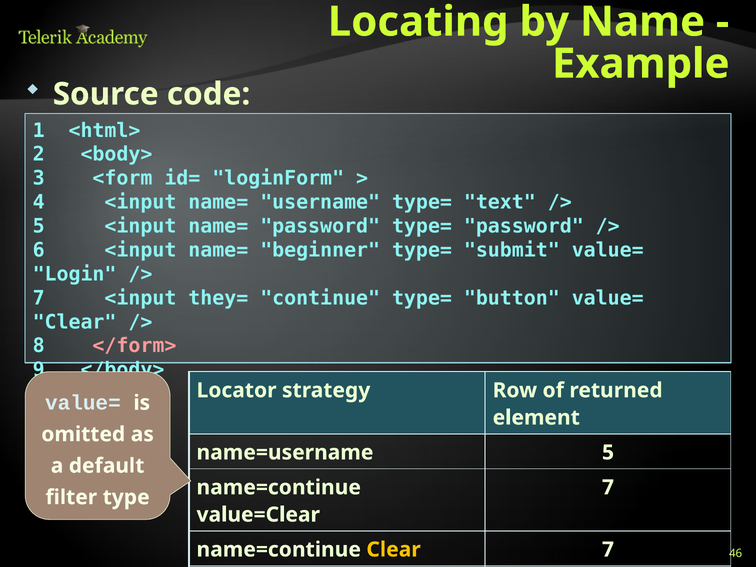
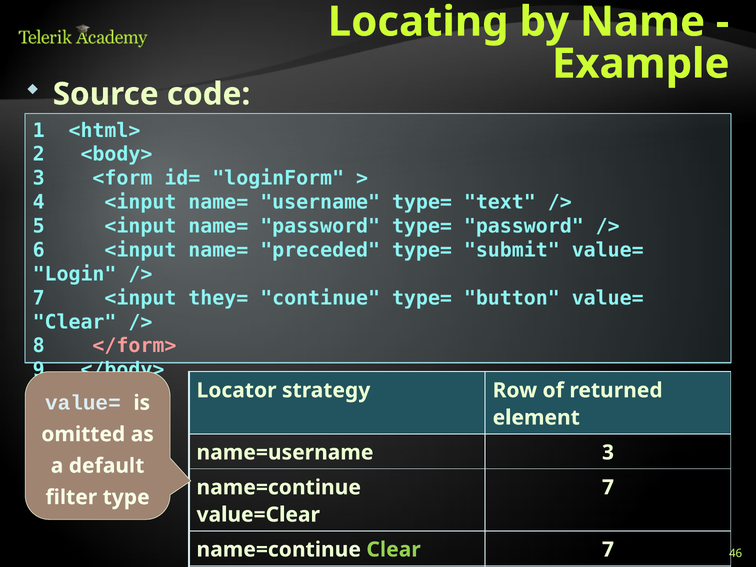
beginner: beginner -> preceded (320, 250)
name=username 5: 5 -> 3 (608, 453)
Clear colour: yellow -> light green (394, 550)
